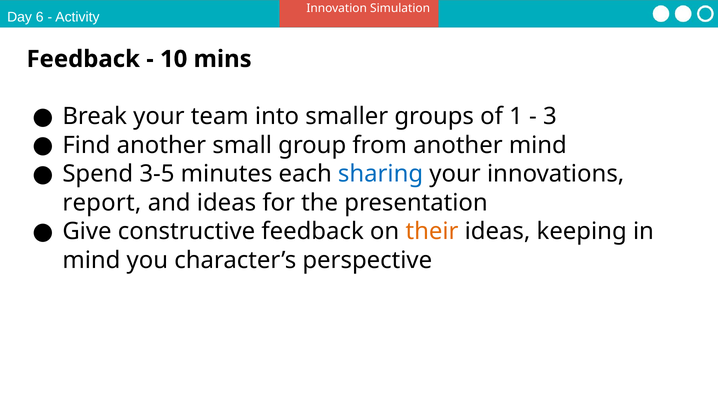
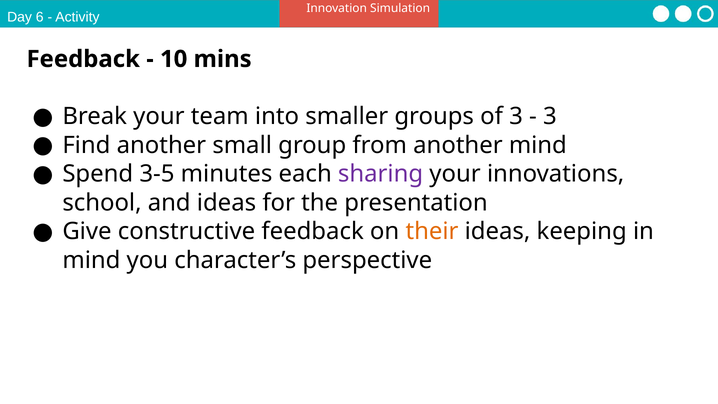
of 1: 1 -> 3 (516, 117)
sharing colour: blue -> purple (381, 174)
report: report -> school (102, 203)
